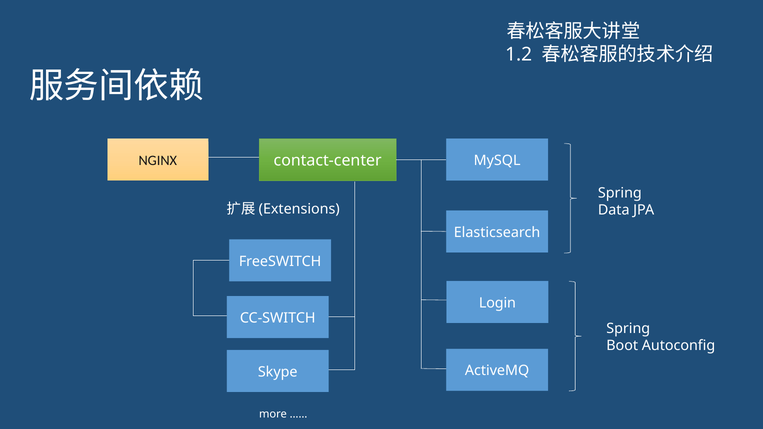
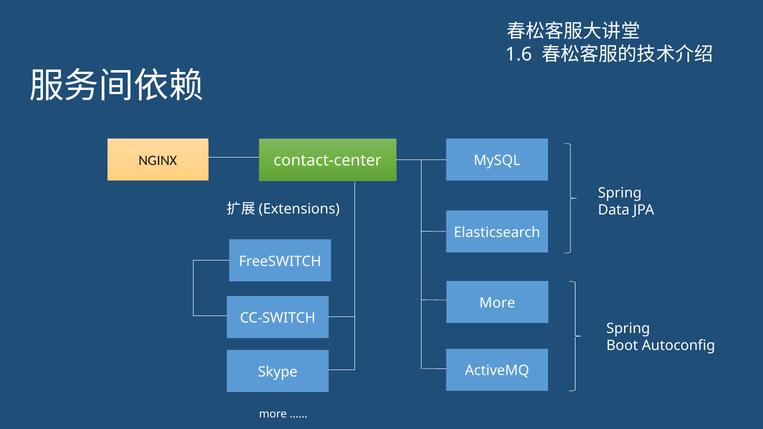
1.2: 1.2 -> 1.6 (519, 55)
Login: Login -> More (497, 303)
